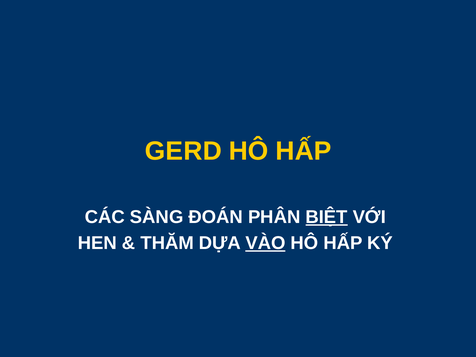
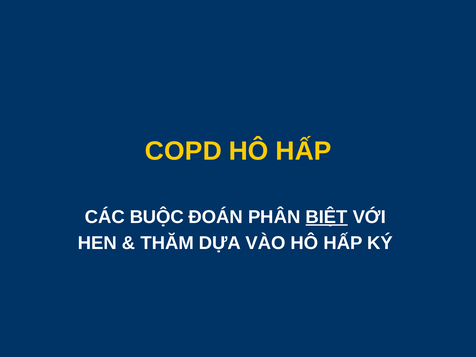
GERD: GERD -> COPD (183, 151)
SÀNG: SÀNG -> BUỘC (157, 217)
VÀO underline: present -> none (265, 243)
